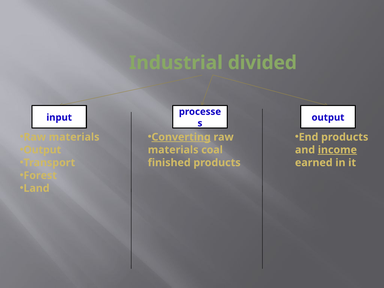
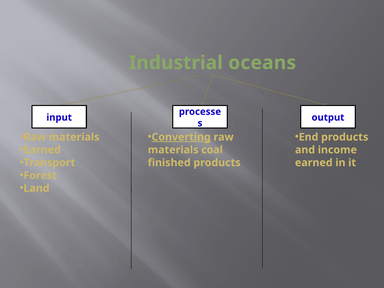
divided: divided -> oceans (262, 63)
Output: Output -> Earned (42, 150)
income underline: present -> none (337, 150)
